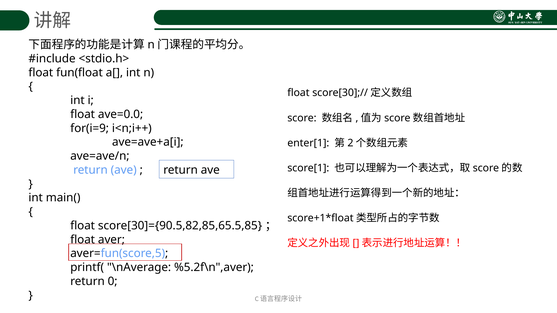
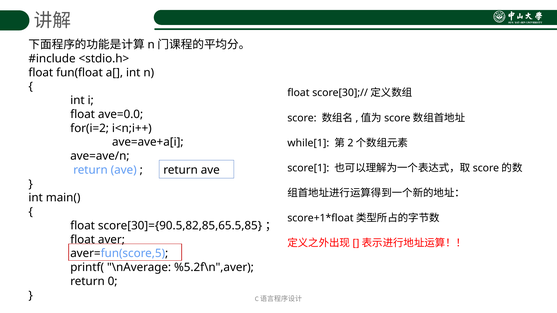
for(i=9: for(i=9 -> for(i=2 (90, 128)
enter[1: enter[1 -> while[1 (308, 143)
